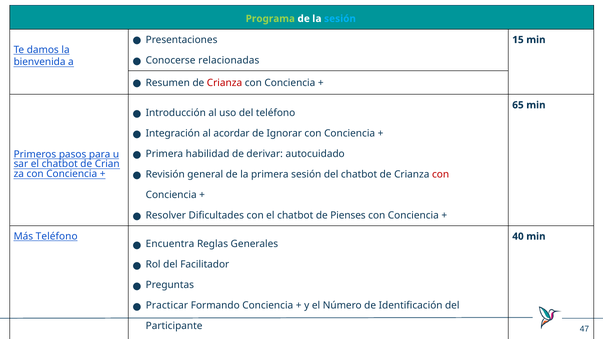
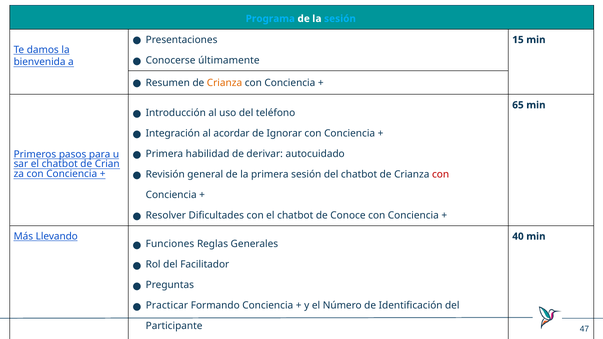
Programa colour: light green -> light blue (270, 19)
relacionadas: relacionadas -> últimamente (229, 61)
Crianza colour: red -> orange (225, 83)
Pienses: Pienses -> Conoce (348, 215)
Más Teléfono: Teléfono -> Llevando (57, 237)
Encuentra: Encuentra -> Funciones (170, 244)
